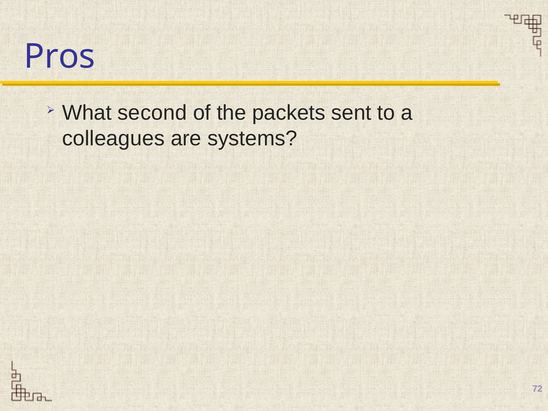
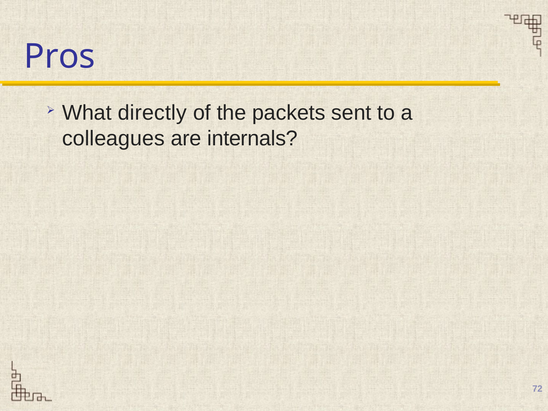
second: second -> directly (152, 113)
systems: systems -> internals (252, 139)
